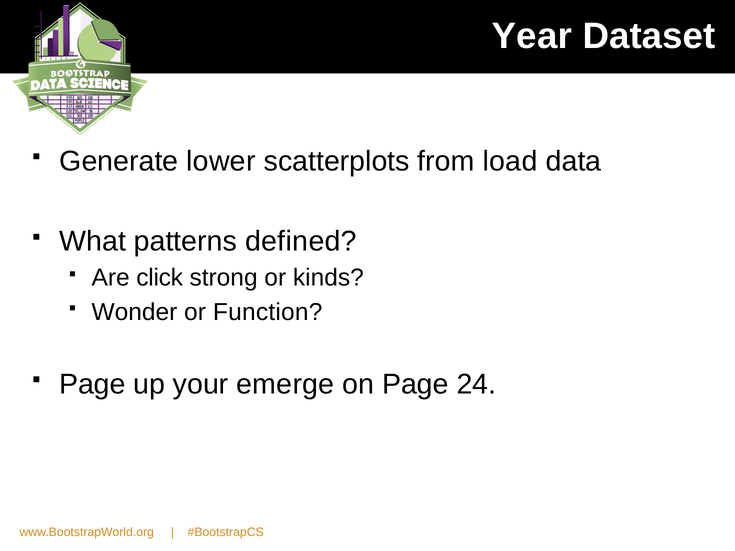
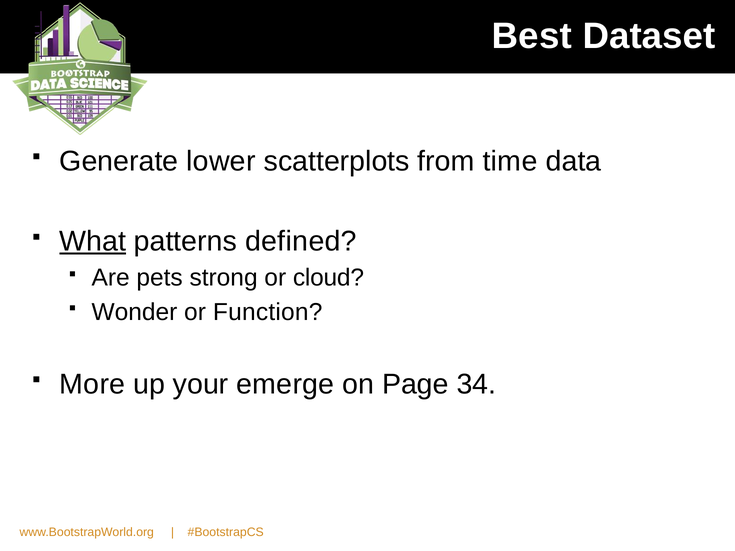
Year: Year -> Best (532, 36)
load: load -> time (510, 161)
What underline: none -> present (93, 241)
click: click -> pets (160, 278)
kinds: kinds -> cloud (328, 278)
Page: Page -> More (92, 384)
24: 24 -> 34 (476, 384)
